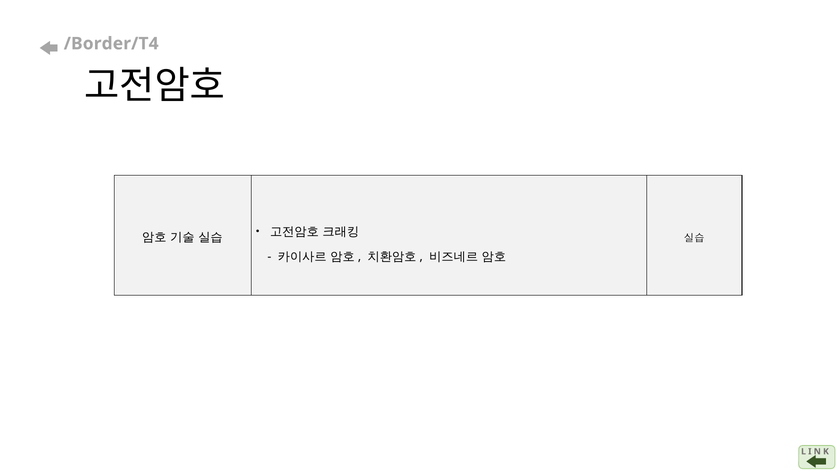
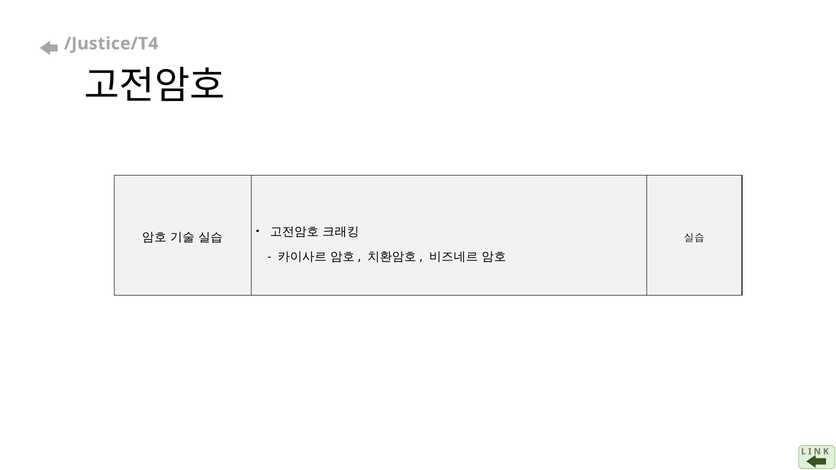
/Border/T4: /Border/T4 -> /Justice/T4 (111, 44)
